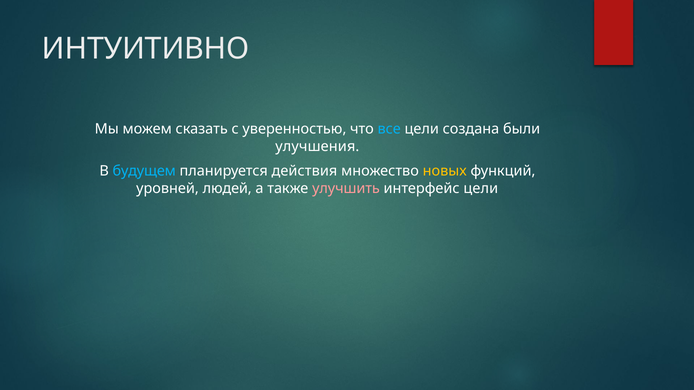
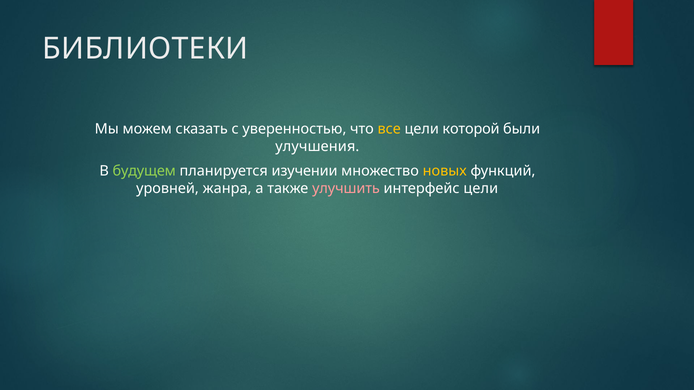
ИНТУИТИВНО: ИНТУИТИВНО -> БИБЛИОТЕКИ (145, 49)
все colour: light blue -> yellow (389, 129)
создана: создана -> которой (471, 129)
будущем colour: light blue -> light green (144, 171)
действия: действия -> изучении (305, 171)
людей: людей -> жанра (227, 188)
